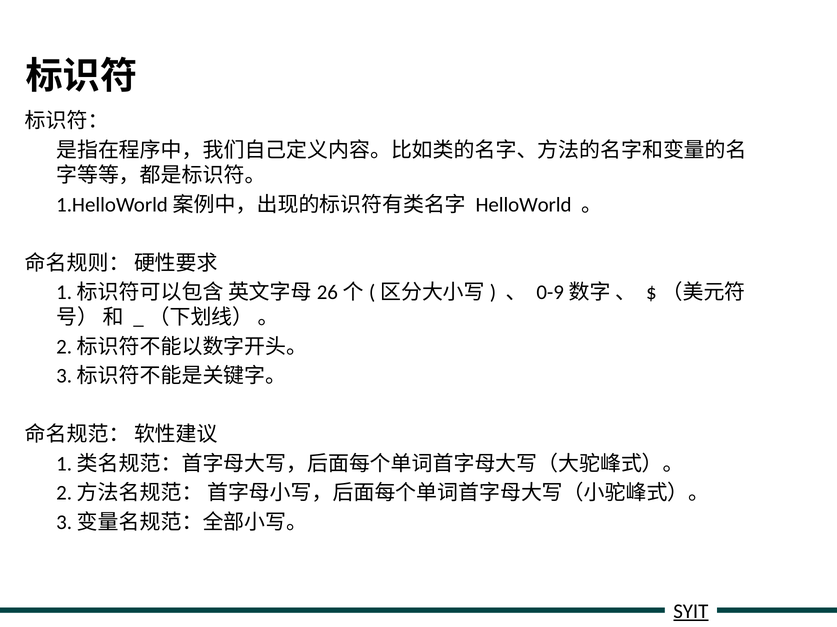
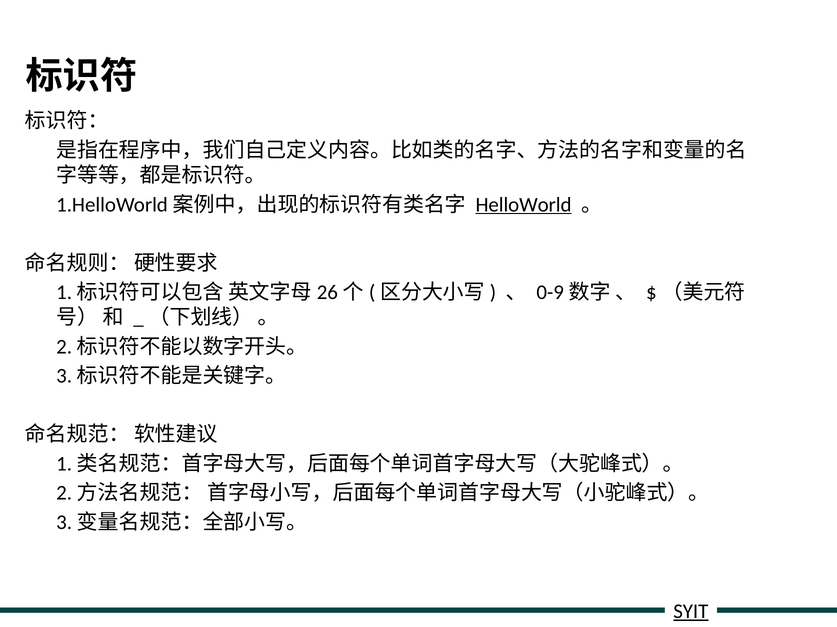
HelloWorld underline: none -> present (524, 205)
